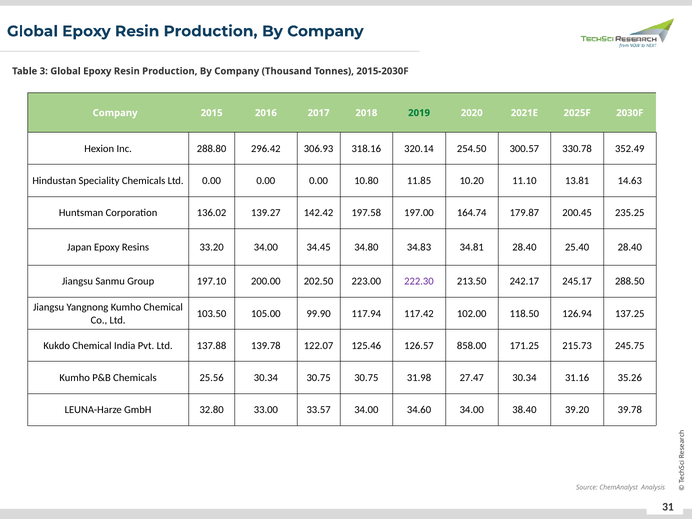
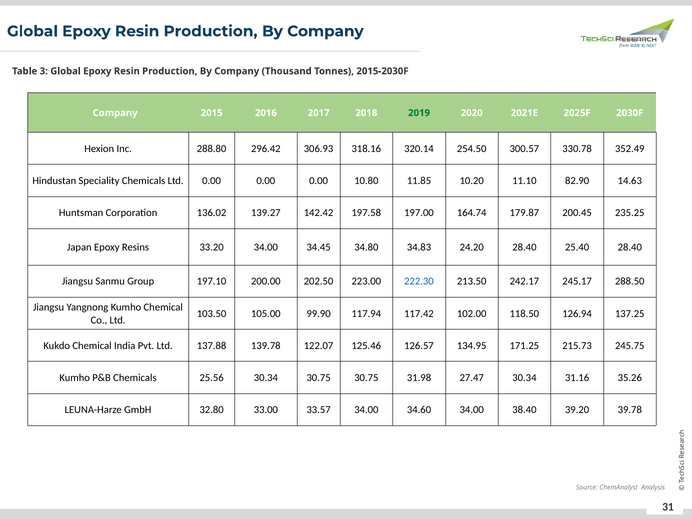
13.81: 13.81 -> 82.90 (577, 181)
34.81: 34.81 -> 24.20 (472, 247)
222.30 colour: purple -> blue (419, 281)
858.00: 858.00 -> 134.95 (472, 346)
